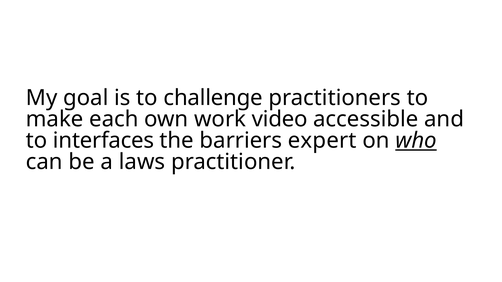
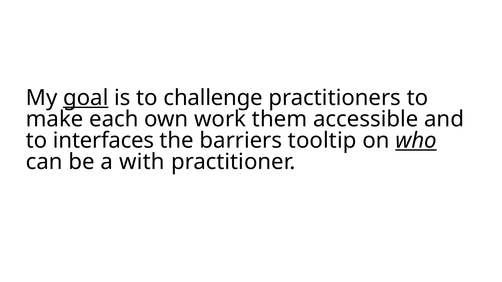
goal underline: none -> present (86, 98)
video: video -> them (280, 119)
expert: expert -> tooltip (322, 141)
laws: laws -> with (142, 162)
